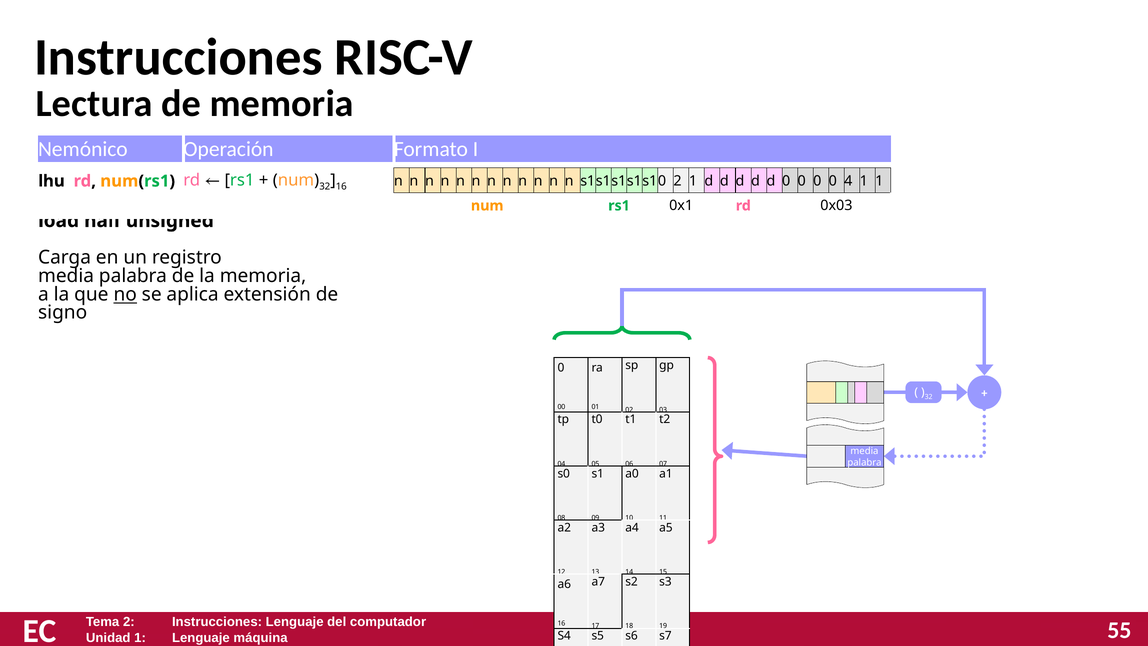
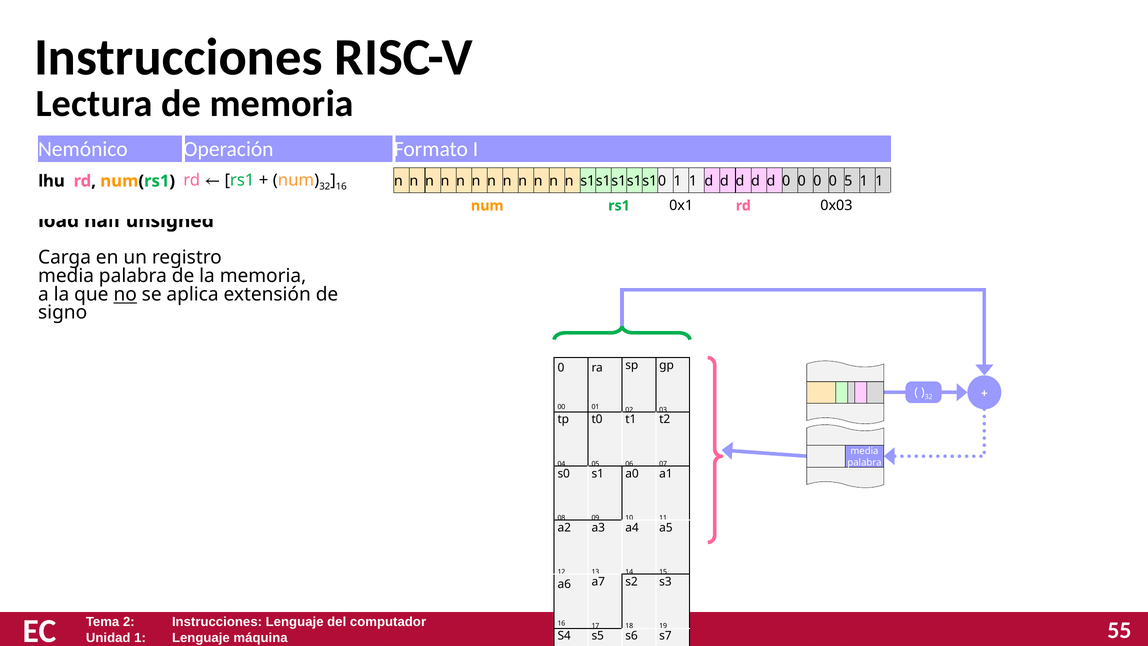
2: 2 -> 1 (678, 181)
4: 4 -> 5 (848, 181)
